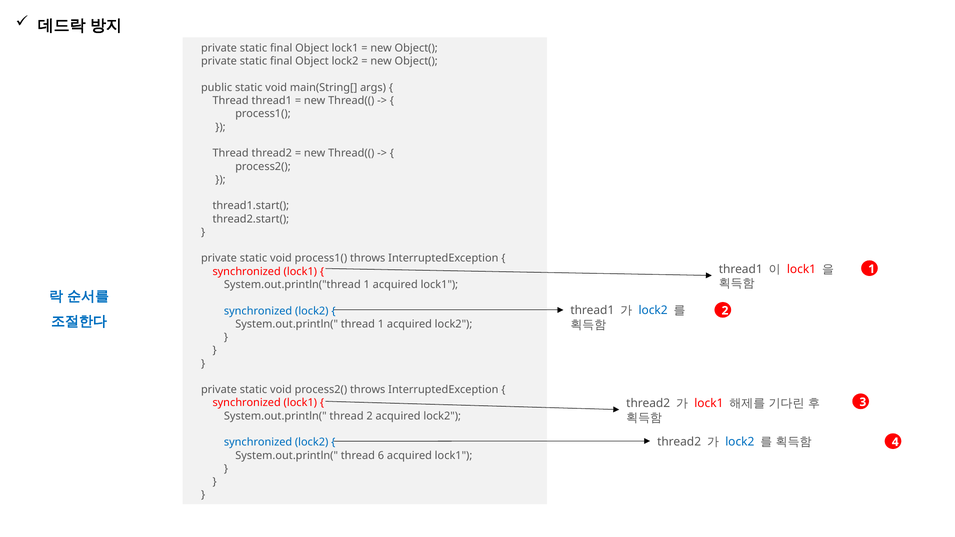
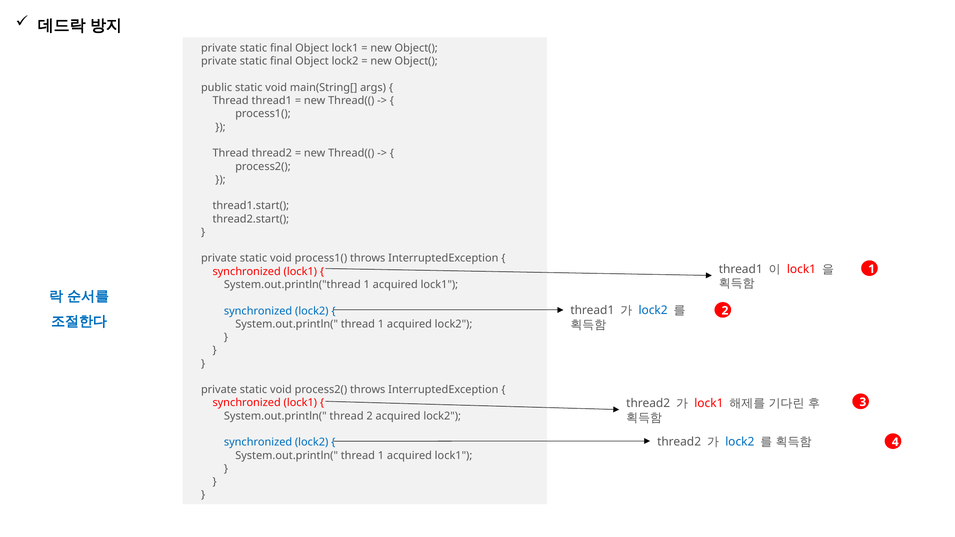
6: 6 -> 1 (381, 456)
